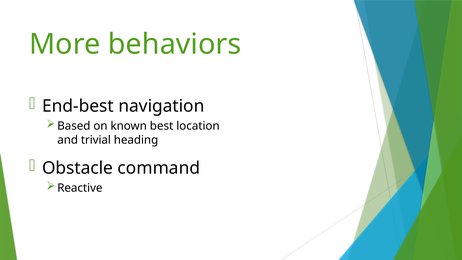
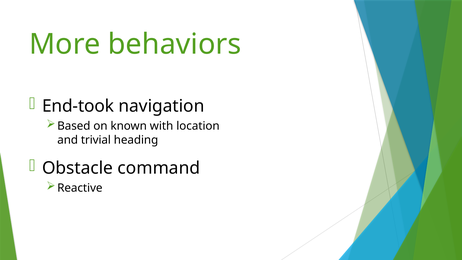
End-best: End-best -> End-took (78, 106)
best: best -> with (162, 126)
